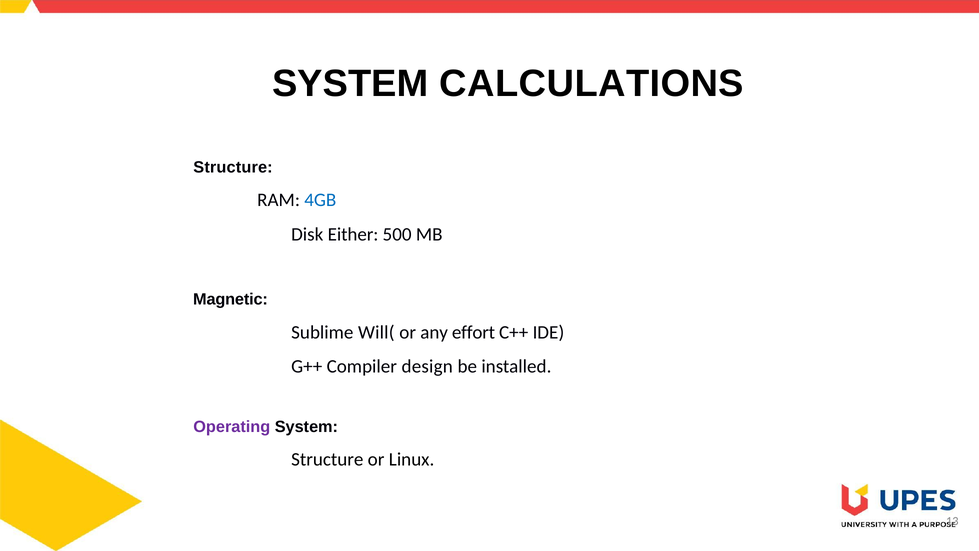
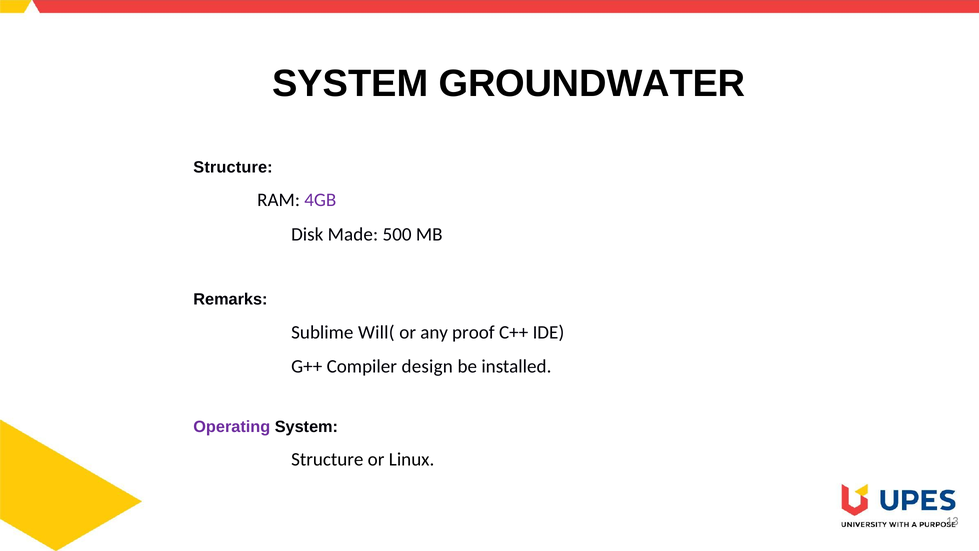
CALCULATIONS: CALCULATIONS -> GROUNDWATER (592, 84)
4GB colour: blue -> purple (320, 200)
Either: Either -> Made (353, 234)
Magnetic: Magnetic -> Remarks (230, 299)
effort: effort -> proof (473, 332)
